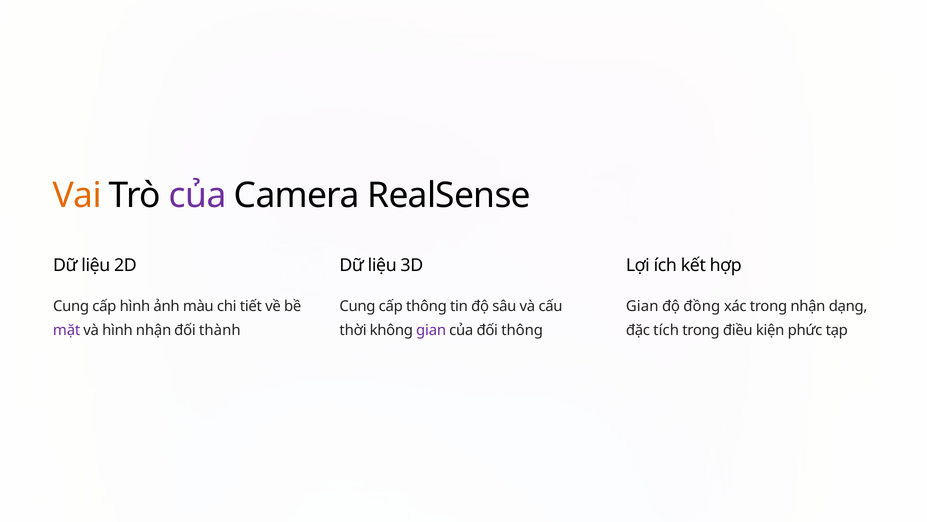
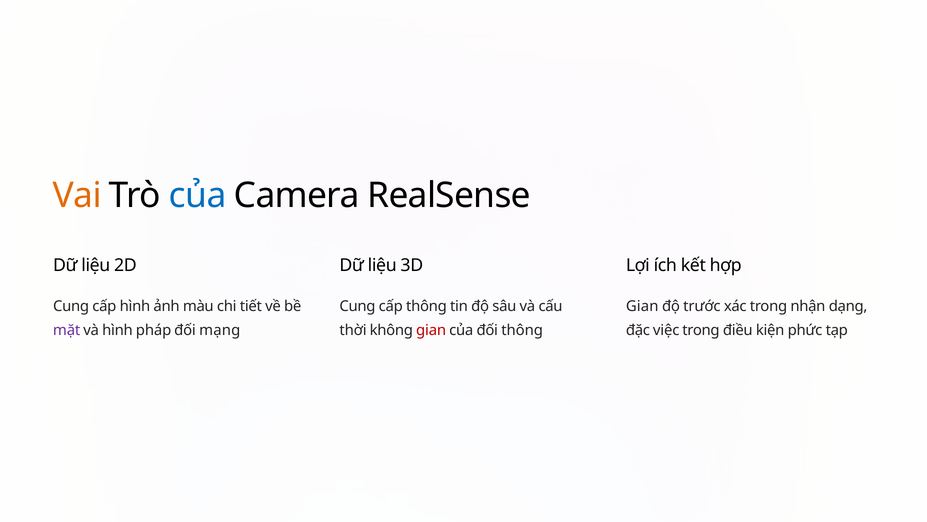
của colour: purple -> blue (198, 195)
đồng: đồng -> trước (702, 306)
hình nhận: nhận -> pháp (154, 330)
thành: thành -> mạng (220, 330)
gian colour: purple -> red (431, 330)
tích: tích -> việc (666, 330)
